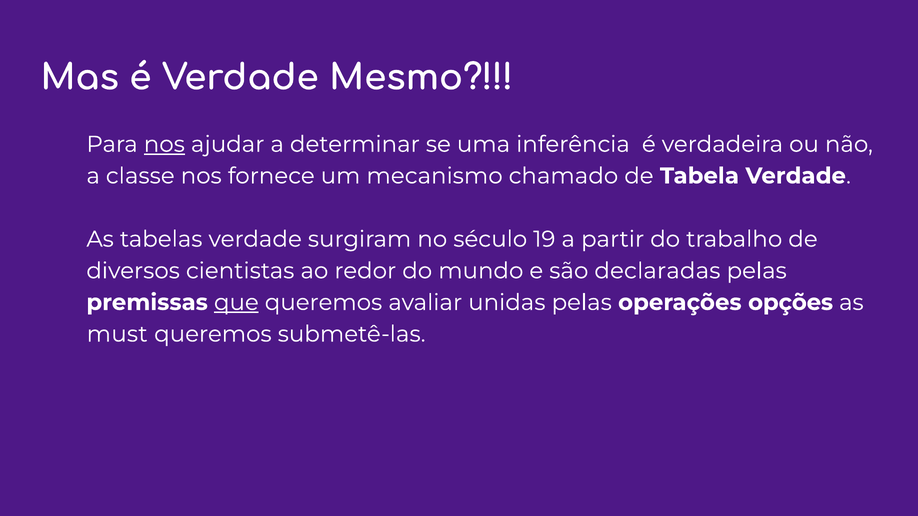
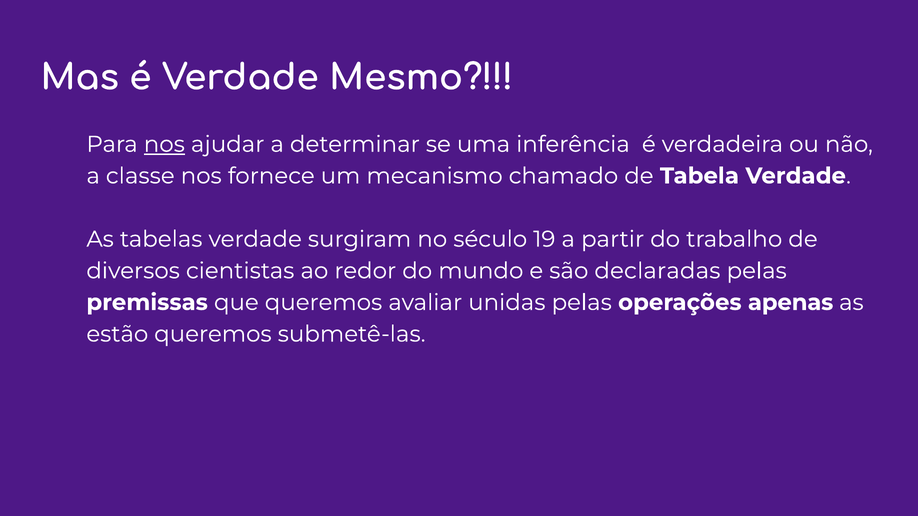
que underline: present -> none (236, 303)
opções: opções -> apenas (791, 303)
must: must -> estão (117, 334)
